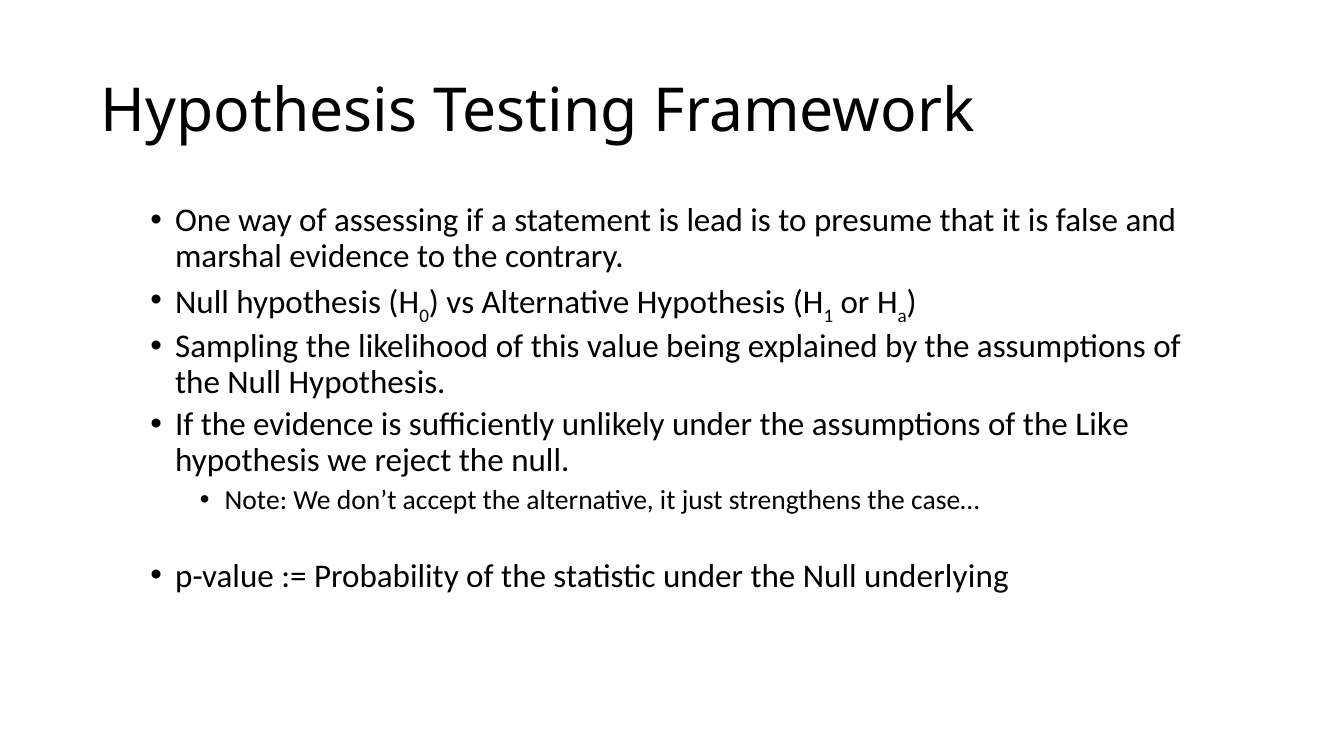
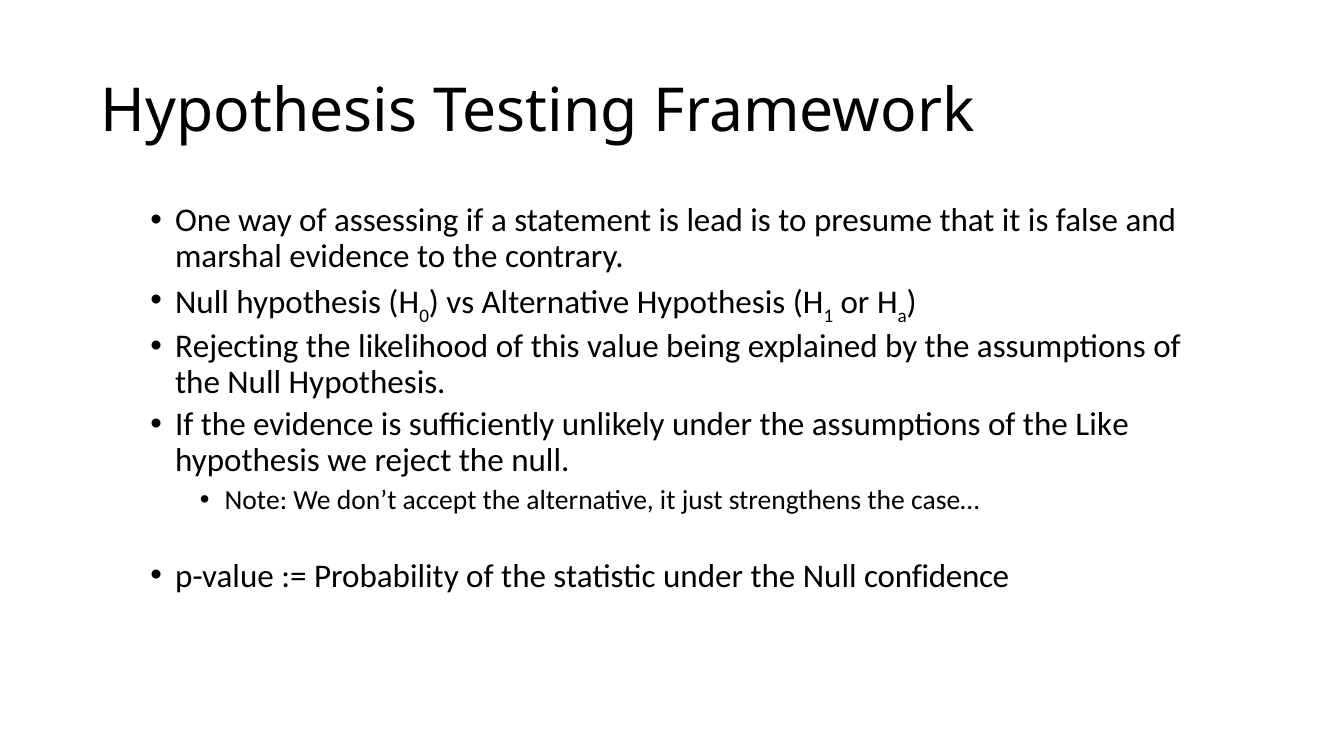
Sampling: Sampling -> Rejecting (237, 346)
underlying: underlying -> confidence (937, 576)
